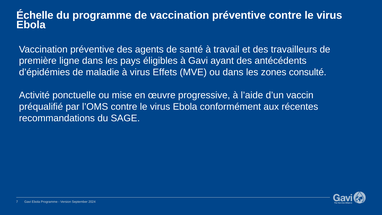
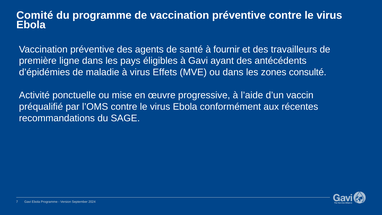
Échelle: Échelle -> Comité (35, 15)
travail: travail -> fournir (227, 49)
